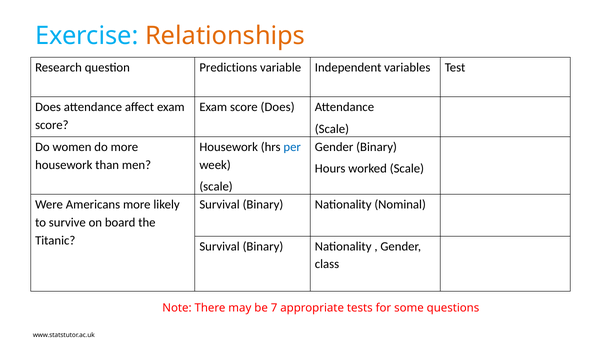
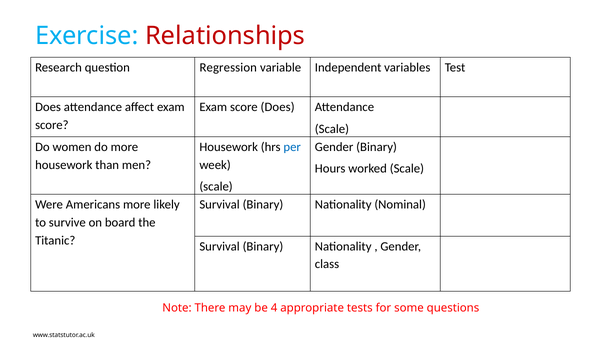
Relationships colour: orange -> red (225, 36)
Predictions: Predictions -> Regression (228, 68)
7: 7 -> 4 (274, 308)
